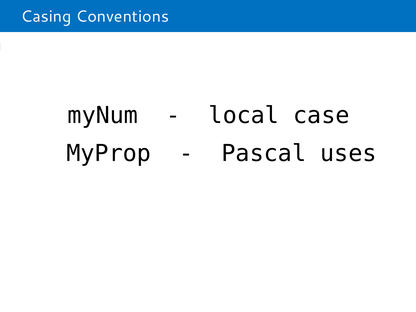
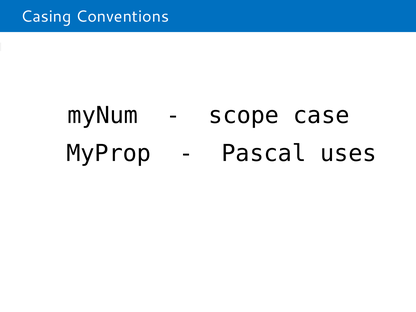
local: local -> scope (244, 115)
